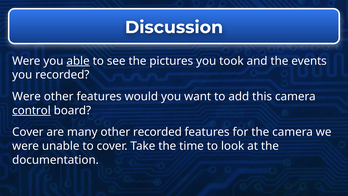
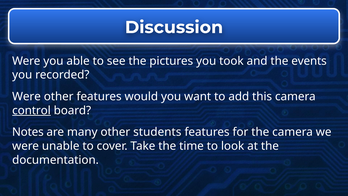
able underline: present -> none (78, 61)
Cover: Cover -> Notes (28, 132)
other recorded: recorded -> students (157, 132)
